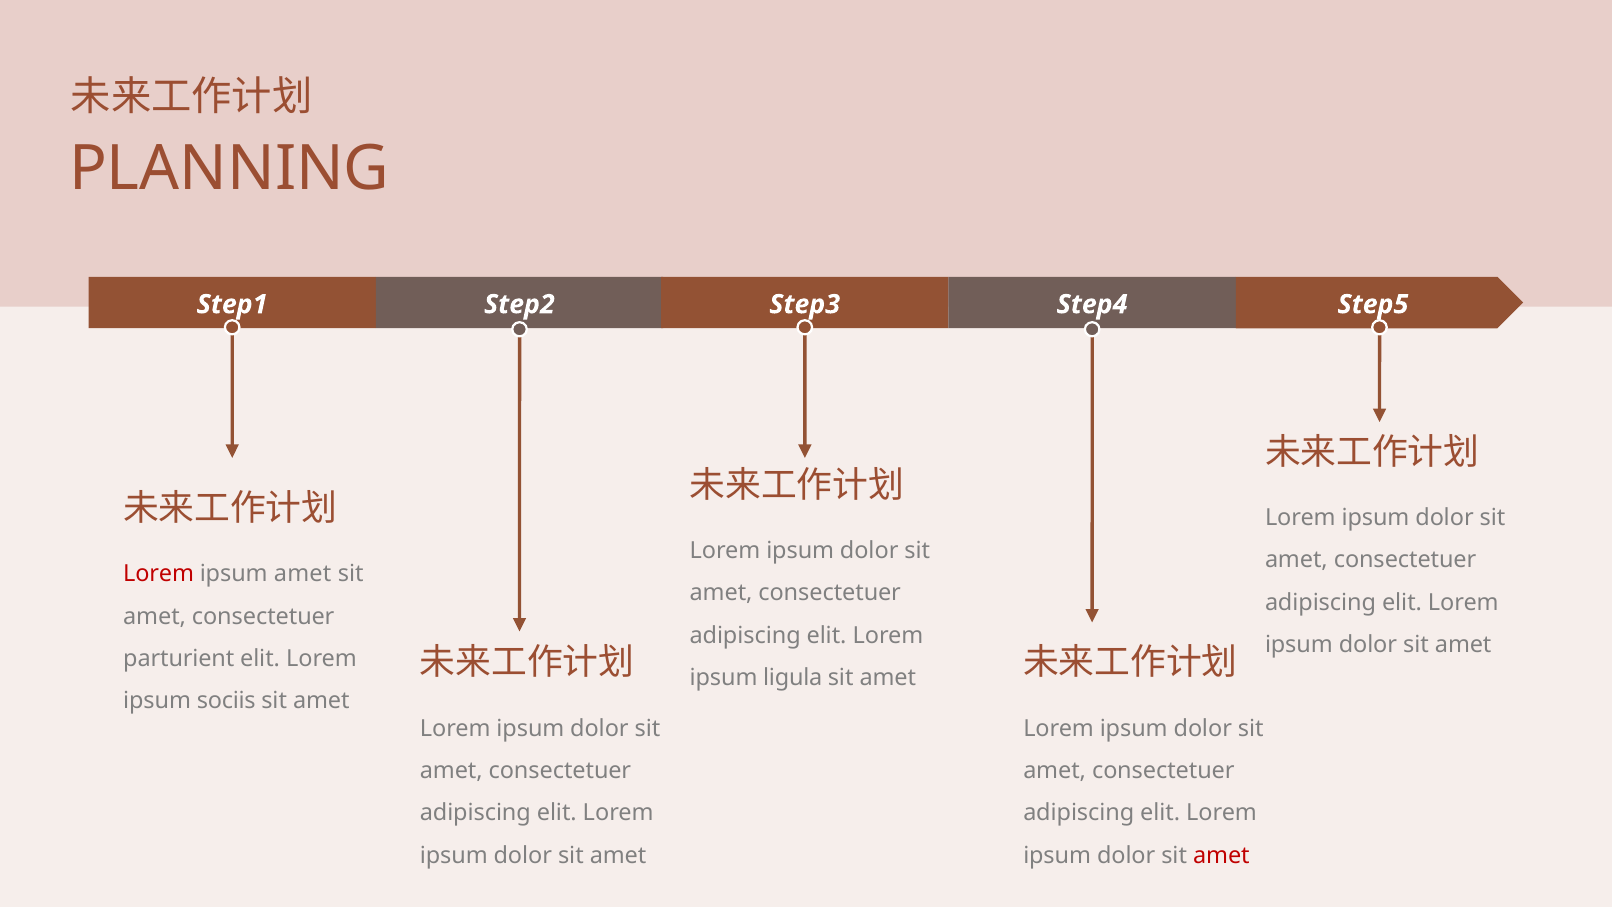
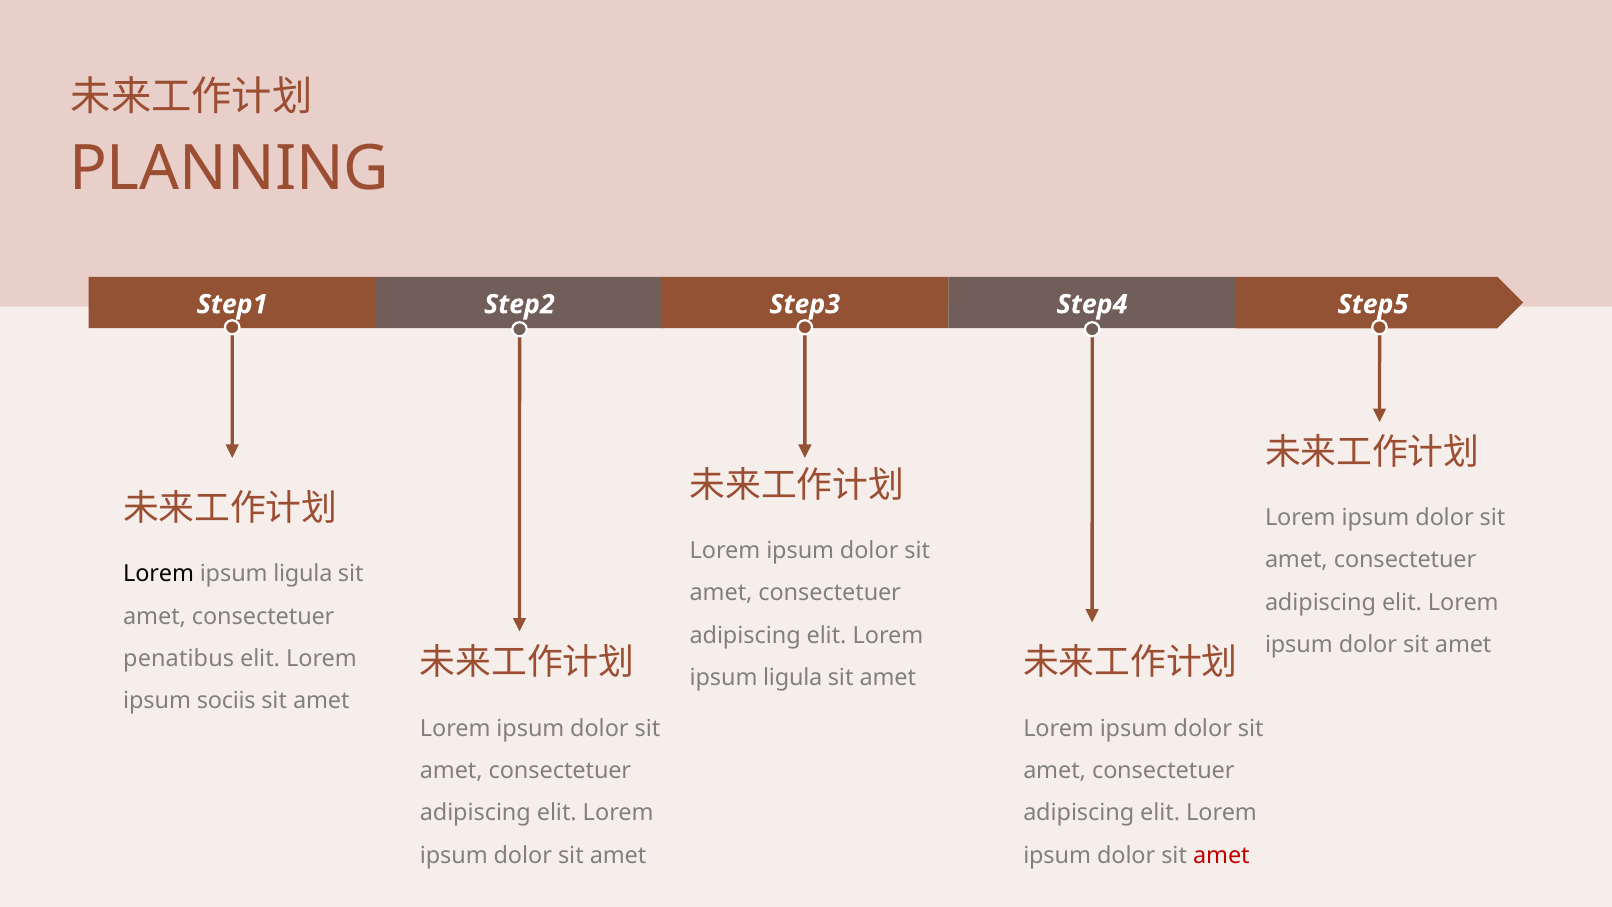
Lorem colour: red -> black (159, 574)
amet: amet -> ligula (303, 574)
parturient: parturient -> penatibus (179, 659)
